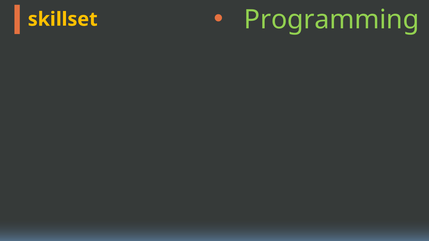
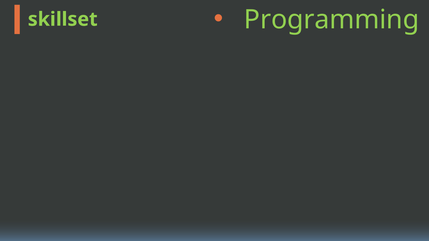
skillset colour: yellow -> light green (63, 19)
